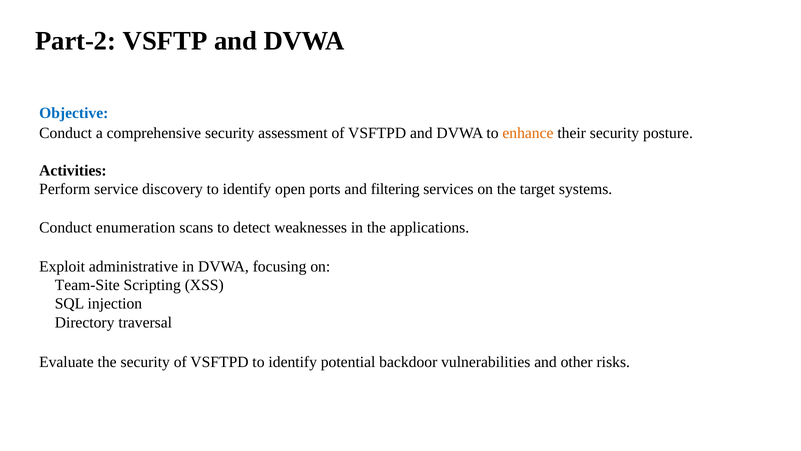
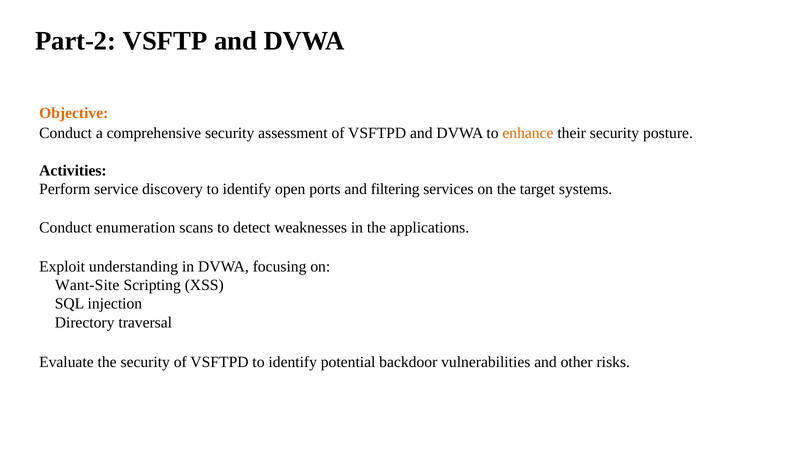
Objective colour: blue -> orange (74, 113)
administrative: administrative -> understanding (134, 266)
Team-Site: Team-Site -> Want-Site (87, 285)
